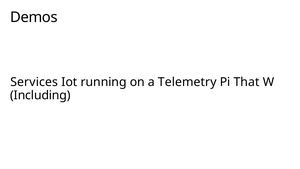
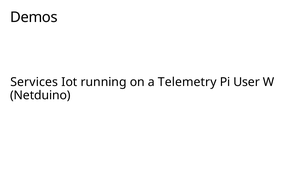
That: That -> User (247, 82)
Including: Including -> Netduino (40, 95)
